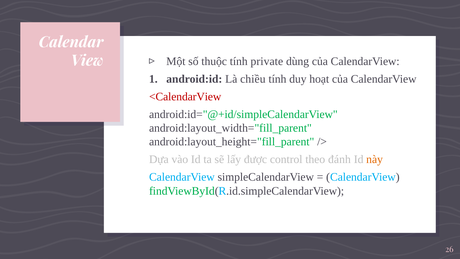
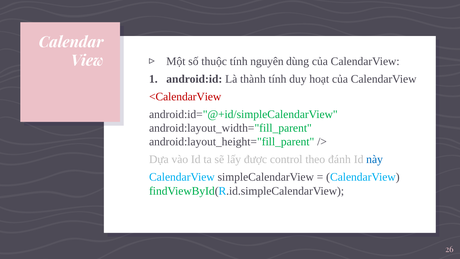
private: private -> nguyên (267, 61)
chiều: chiều -> thành (253, 79)
này colour: orange -> blue (375, 159)
